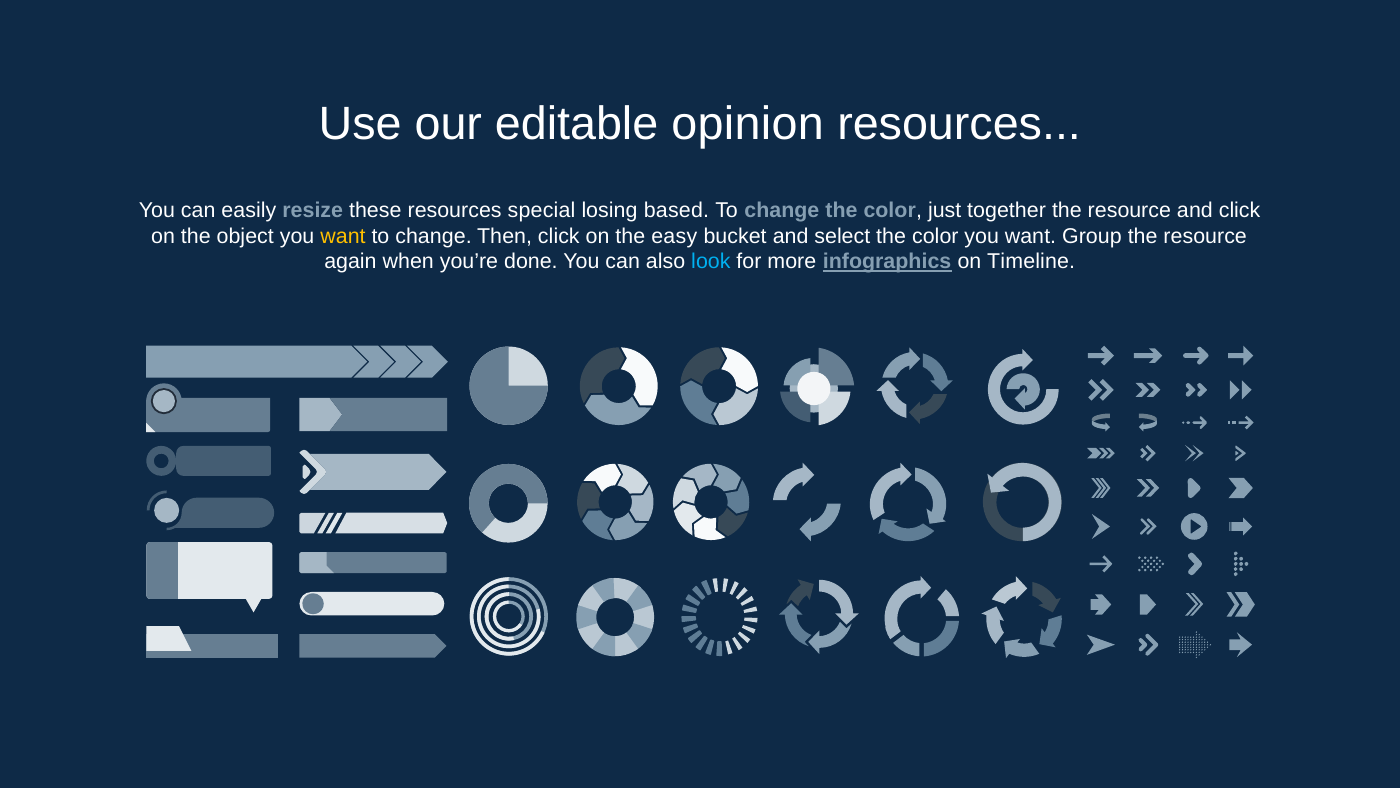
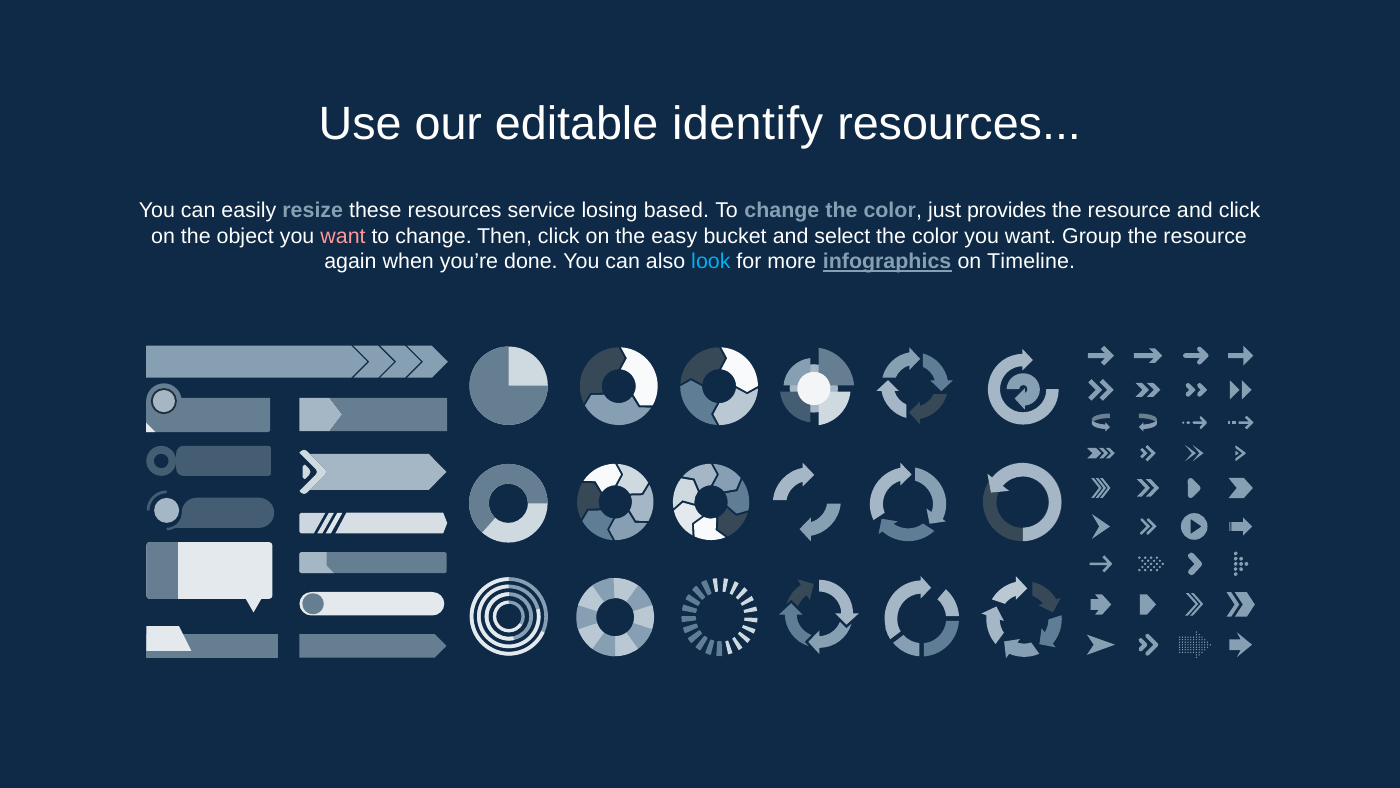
opinion: opinion -> identify (748, 124)
special: special -> service (542, 210)
together: together -> provides (1007, 210)
want colour: yellow -> pink (343, 236)
